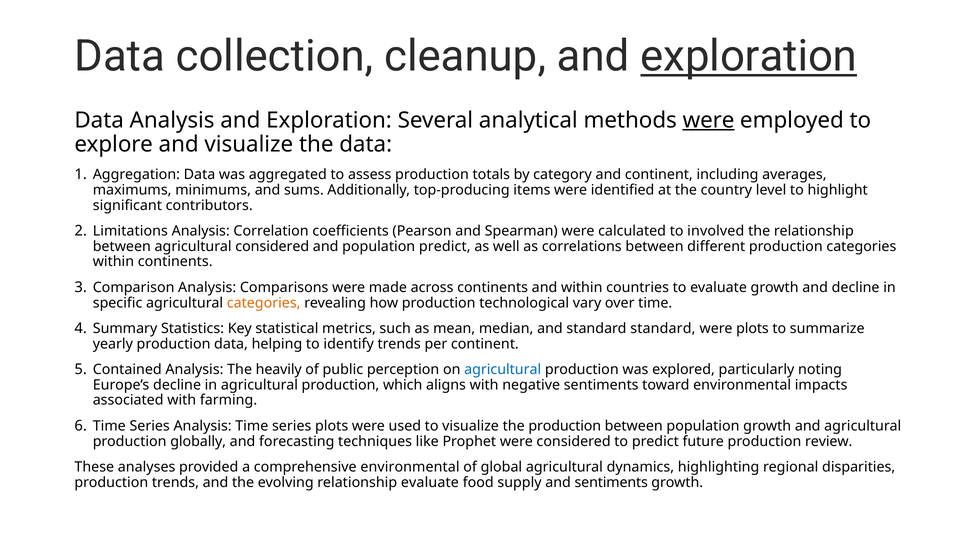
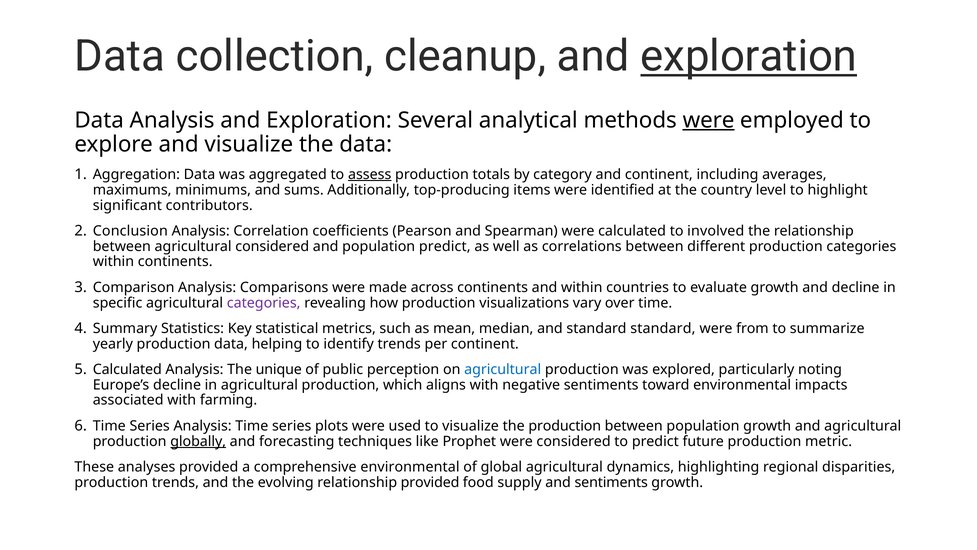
assess underline: none -> present (370, 174)
Limitations: Limitations -> Conclusion (130, 231)
categories colour: orange -> purple (264, 303)
technological: technological -> visualizations (524, 303)
were plots: plots -> from (752, 328)
Contained: Contained -> Calculated (127, 369)
heavily: heavily -> unique (279, 369)
globally underline: none -> present (198, 441)
review: review -> metric (829, 441)
relationship evaluate: evaluate -> provided (430, 482)
